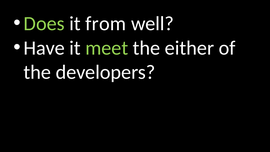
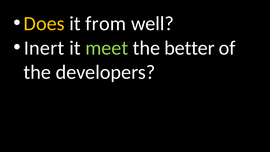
Does colour: light green -> yellow (44, 24)
Have: Have -> Inert (44, 48)
either: either -> better (190, 48)
